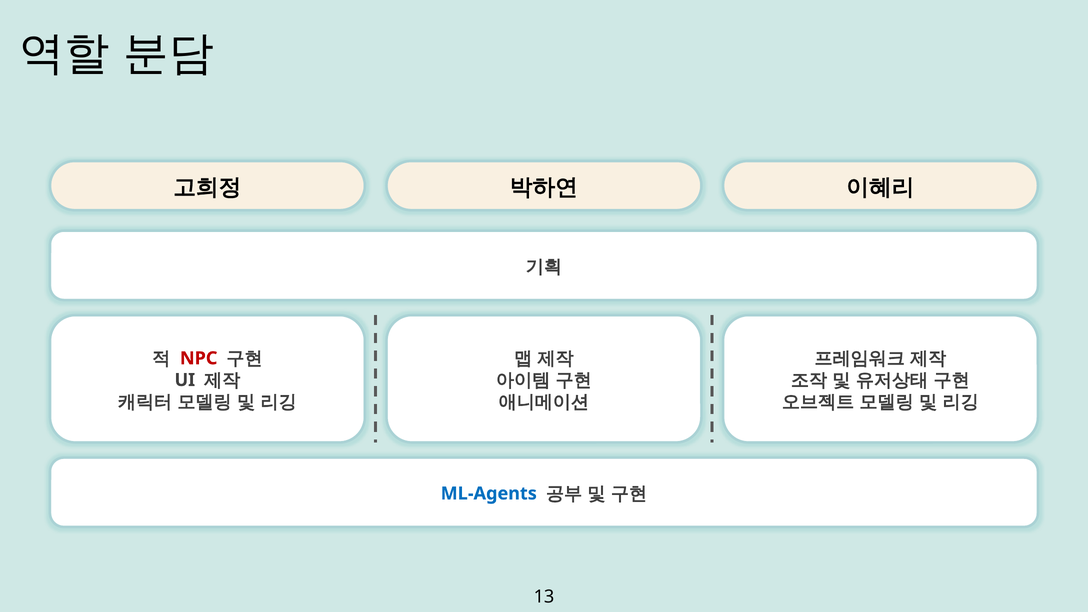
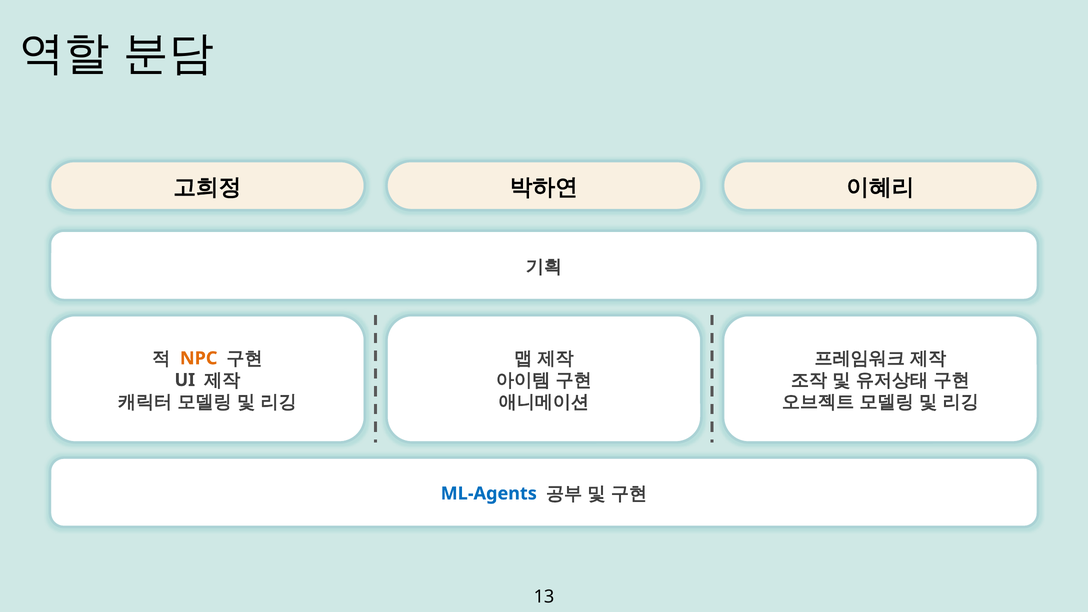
NPC colour: red -> orange (199, 358)
